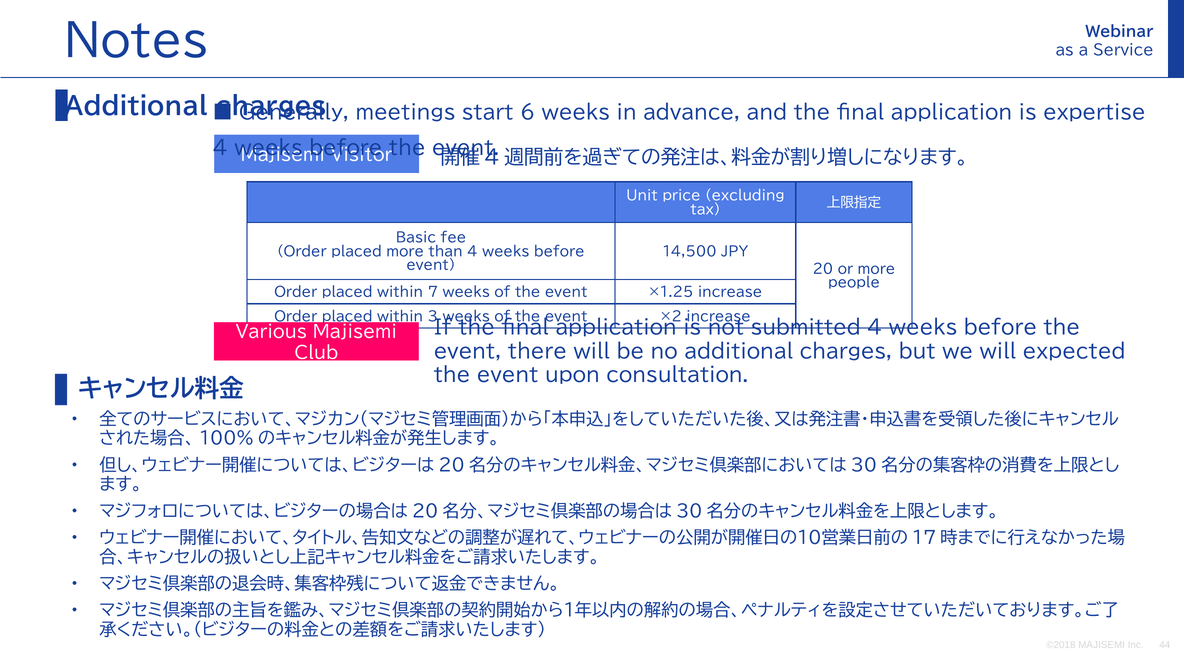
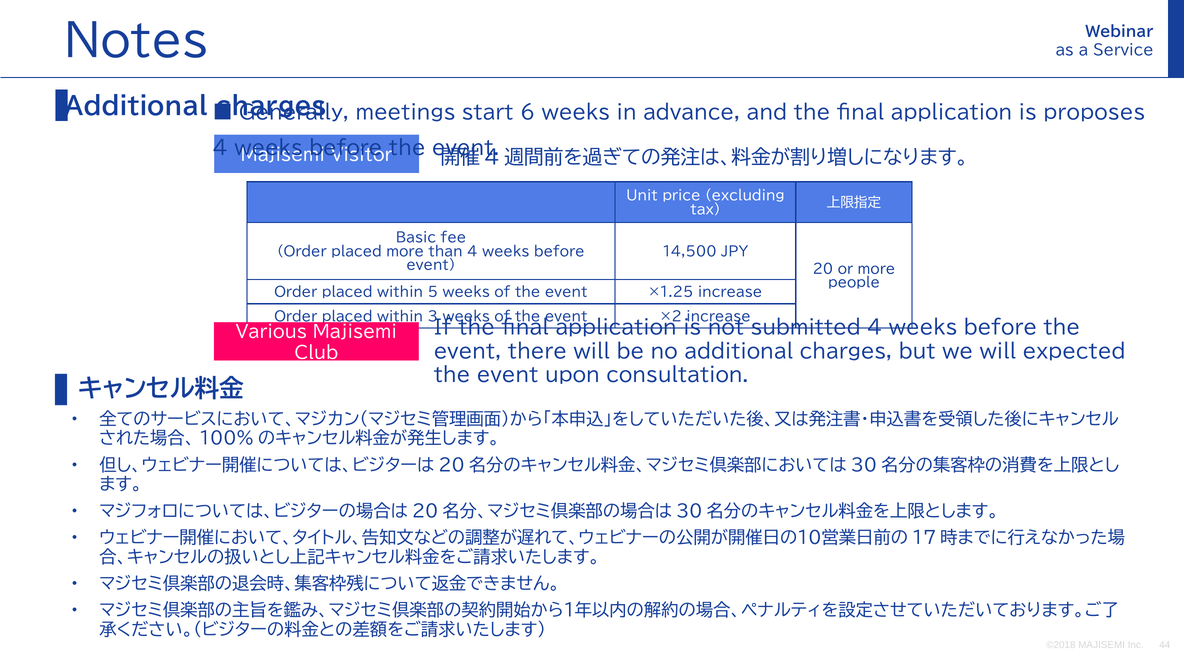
expertise: expertise -> proposes (1094, 113)
7: 7 -> 5 (433, 292)
